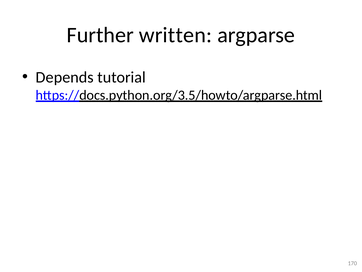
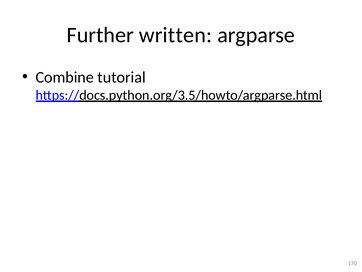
Depends: Depends -> Combine (65, 77)
